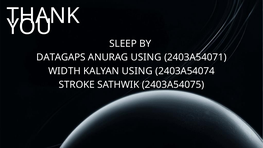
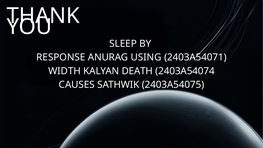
DATAGAPS: DATAGAPS -> RESPONSE (61, 57)
KALYAN USING: USING -> DEATH (137, 71)
STROKE: STROKE -> CAUSES (77, 85)
